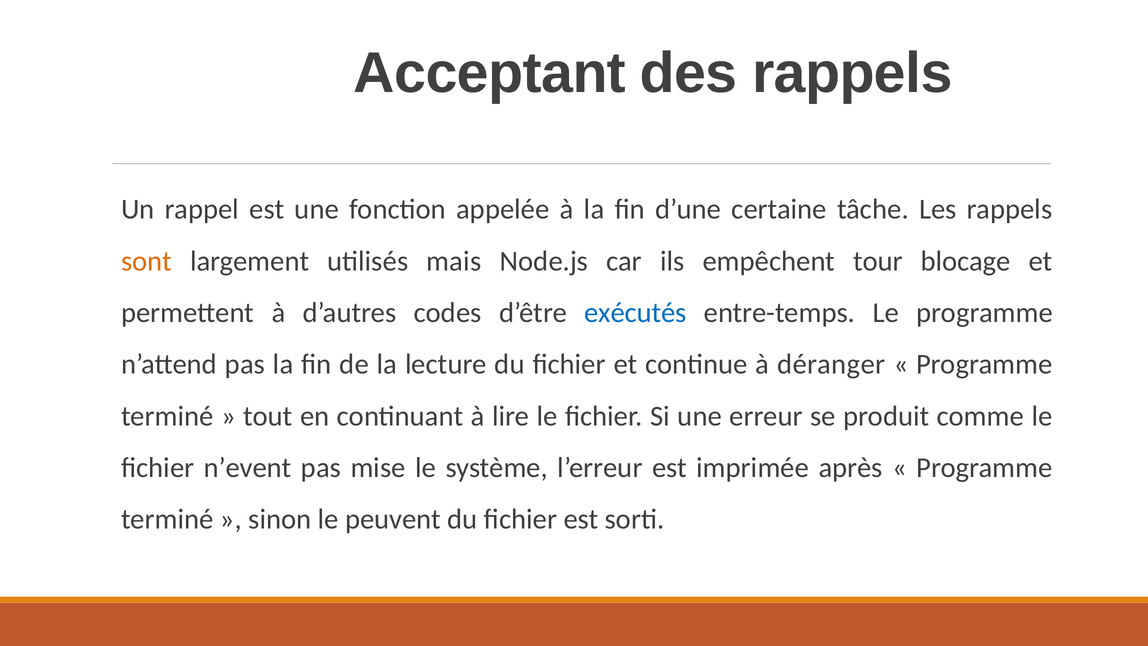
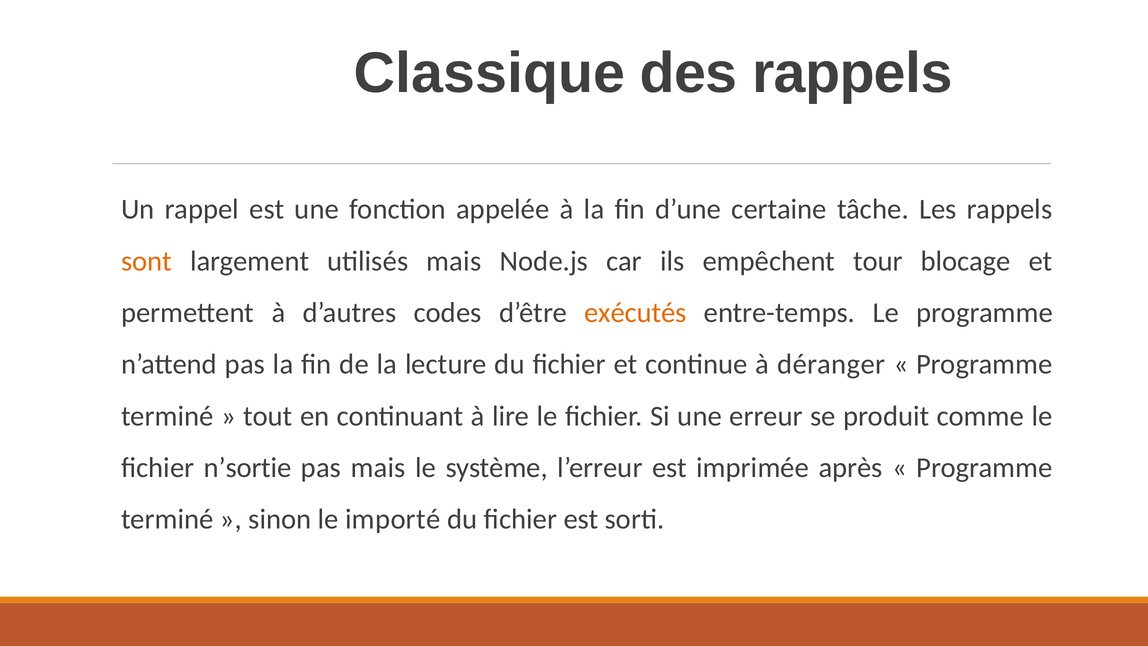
Acceptant: Acceptant -> Classique (489, 73)
exécutés colour: blue -> orange (635, 313)
n’event: n’event -> n’sortie (248, 468)
pas mise: mise -> mais (378, 468)
peuvent: peuvent -> importé (393, 519)
